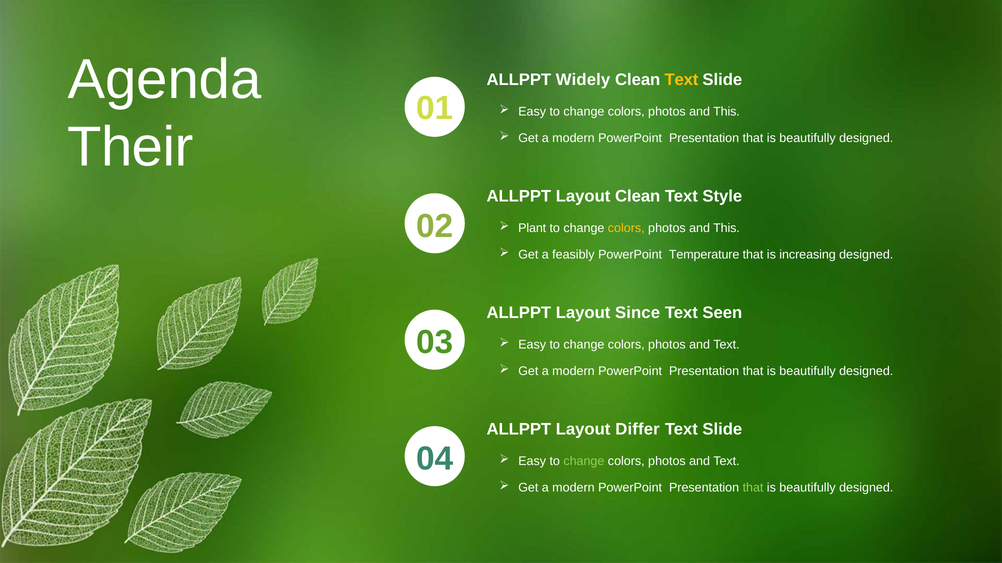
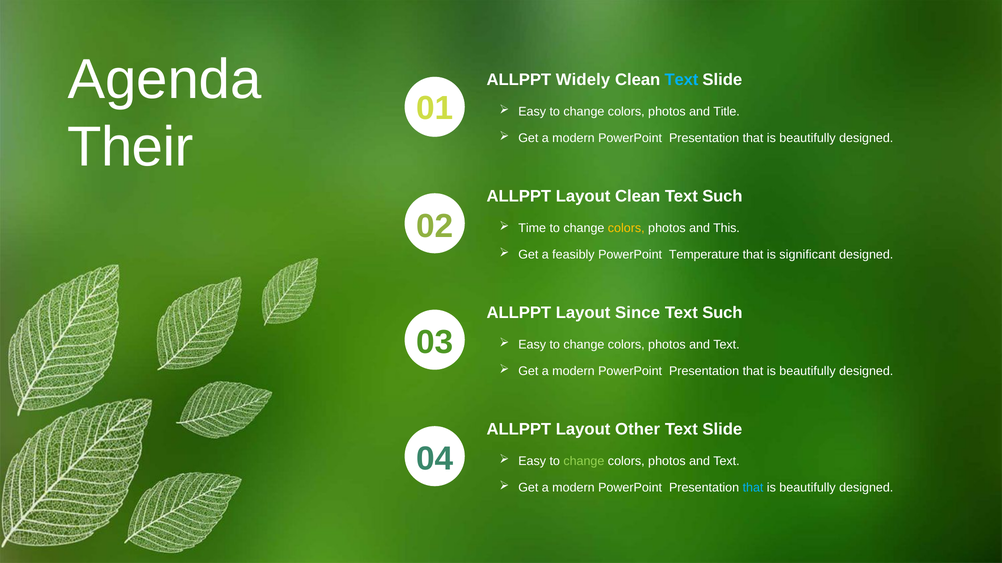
Text colour: yellow -> light blue (681, 80)
This: This -> Title (726, 112)
Clean Text Style: Style -> Such (722, 196)
Plant: Plant -> Time (532, 228)
increasing: increasing -> significant (807, 255)
Seen: Seen -> Such (722, 313)
Differ: Differ -> Other (638, 429)
that colour: light green -> light blue (753, 488)
